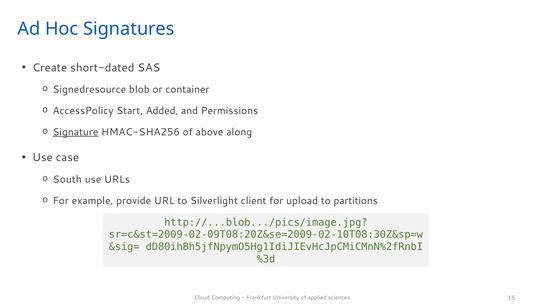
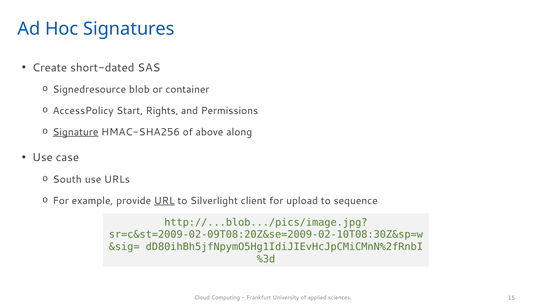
Added: Added -> Rights (162, 111)
URL underline: none -> present (164, 201)
partitions: partitions -> sequence (356, 201)
